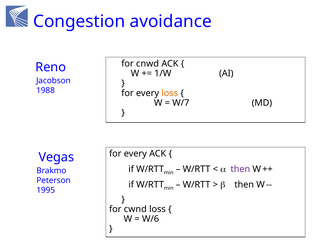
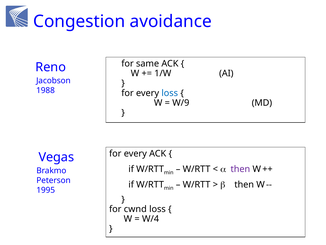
cnwd: cnwd -> same (148, 63)
loss colour: orange -> blue (170, 93)
W/7: W/7 -> W/9 (181, 103)
W/6: W/6 -> W/4 (151, 218)
